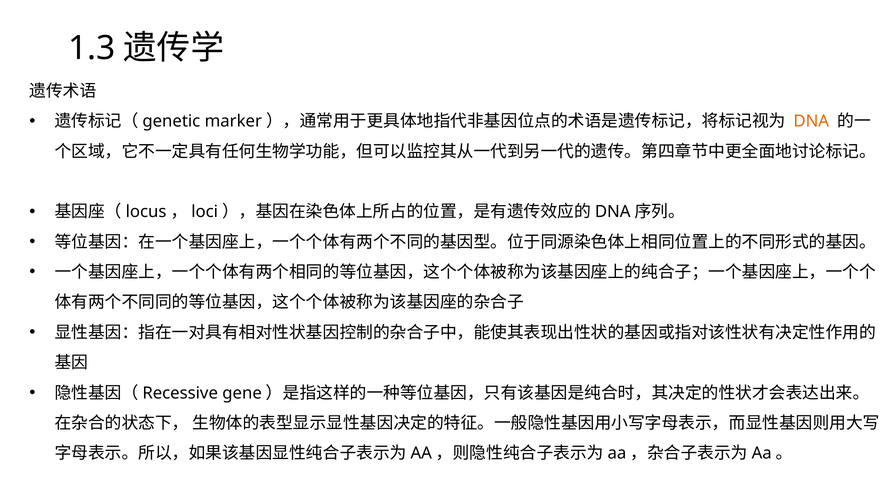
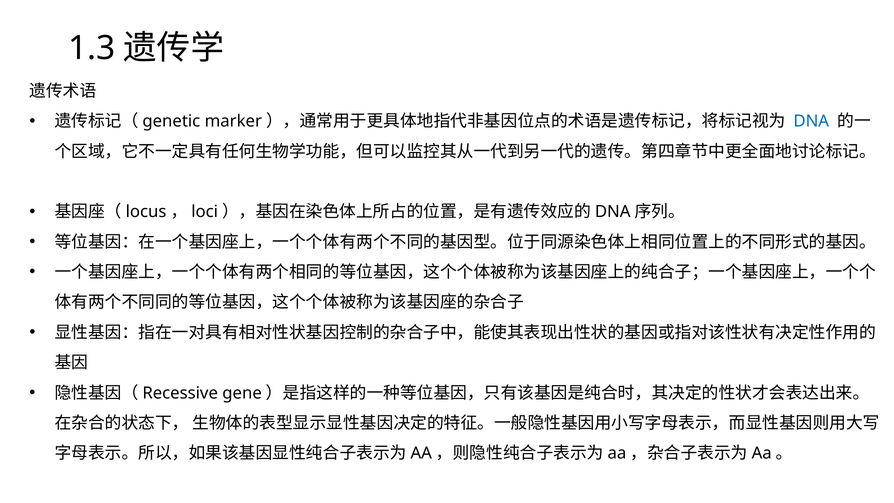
DNA colour: orange -> blue (811, 121)
